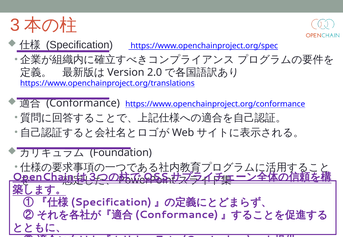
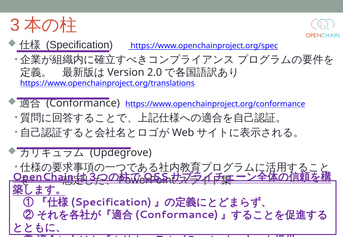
Foundation: Foundation -> Updegrove (121, 153)
